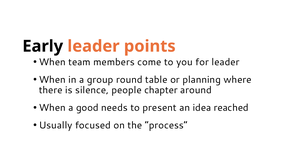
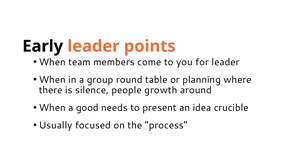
chapter: chapter -> growth (161, 90)
reached: reached -> crucible (231, 108)
